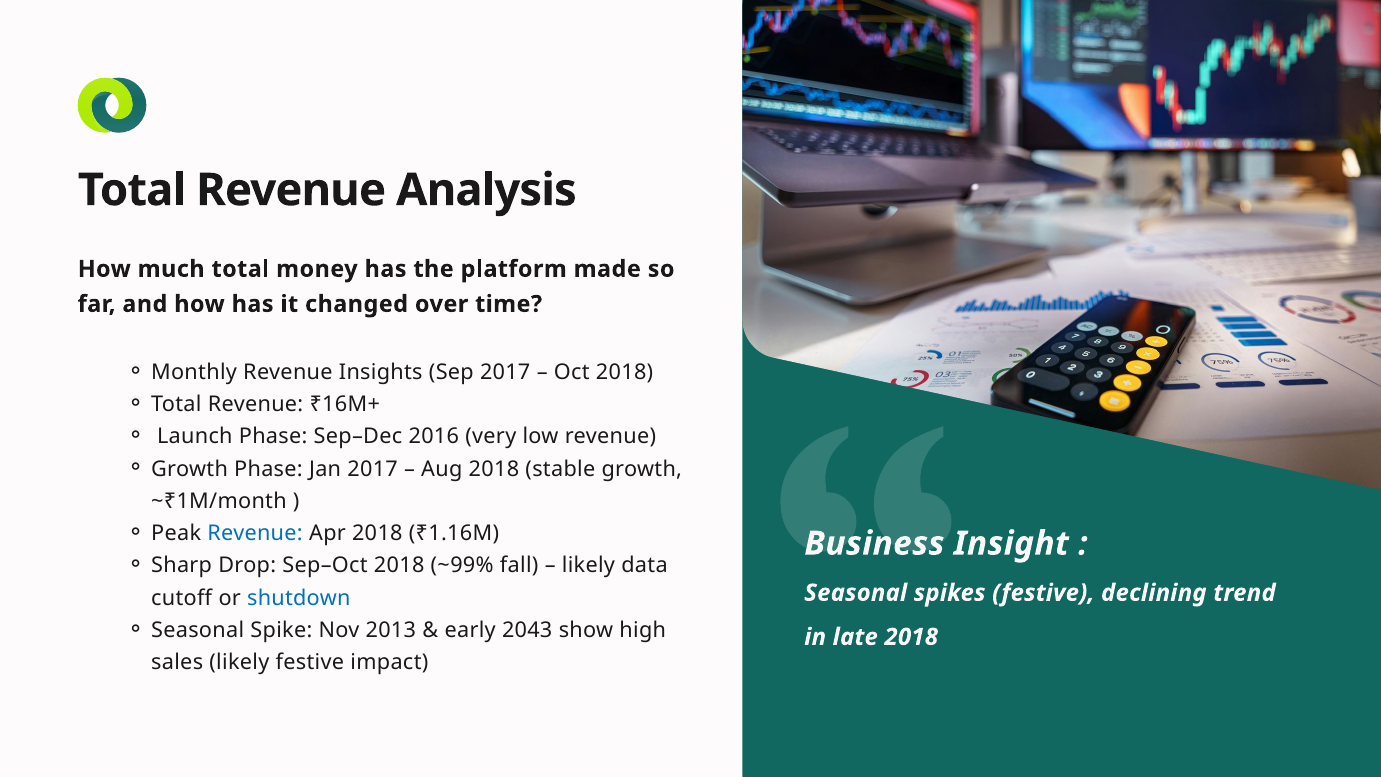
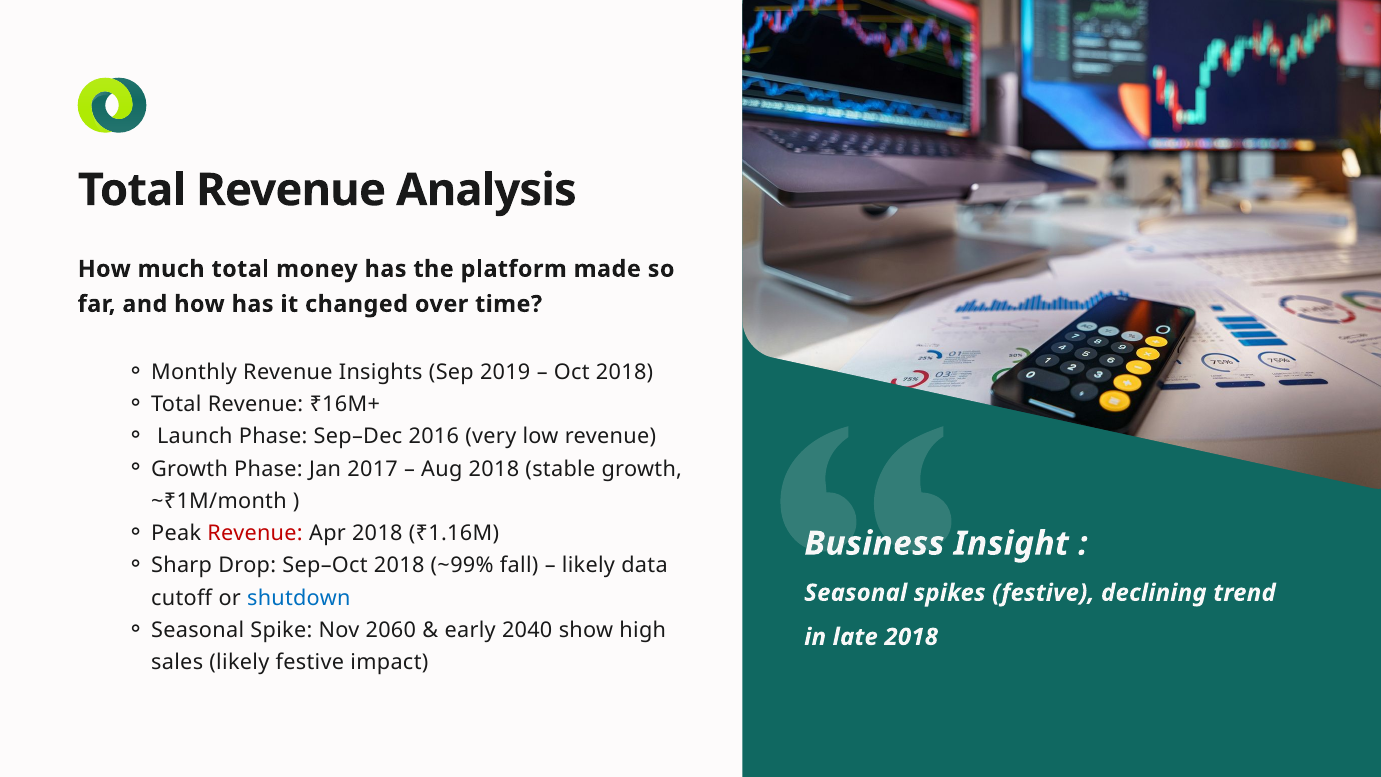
Sep 2017: 2017 -> 2019 (505, 372)
Revenue colour: blue -> red (255, 533)
2013: 2013 -> 2060 (391, 630)
2043: 2043 -> 2040 (527, 630)
